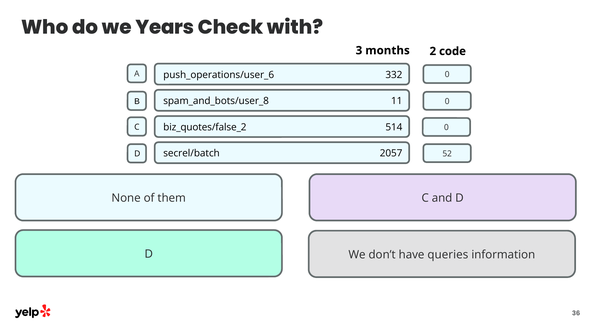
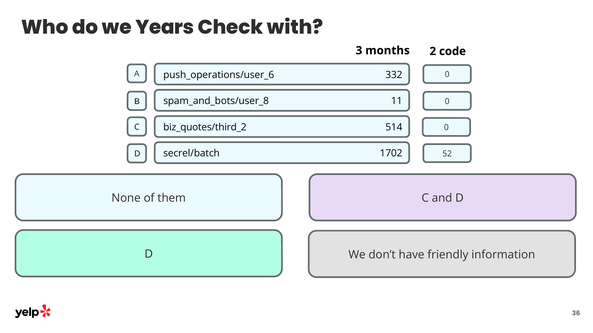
biz_quotes/false_2: biz_quotes/false_2 -> biz_quotes/third_2 (205, 127)
2057: 2057 -> 1702 (391, 154)
queries: queries -> friendly (448, 255)
